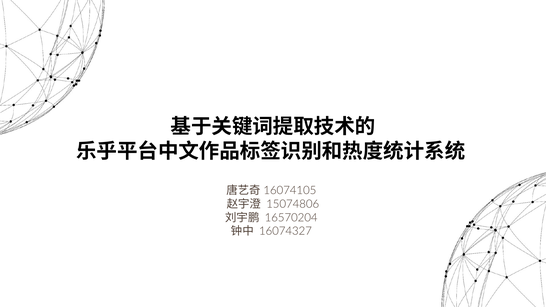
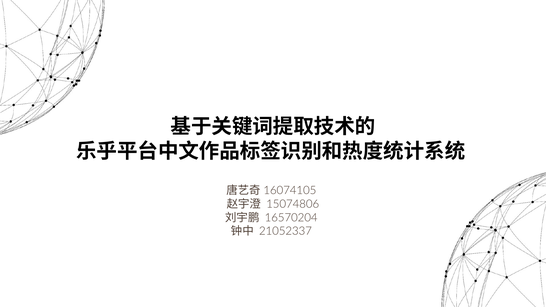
16074327: 16074327 -> 21052337 (285, 231)
